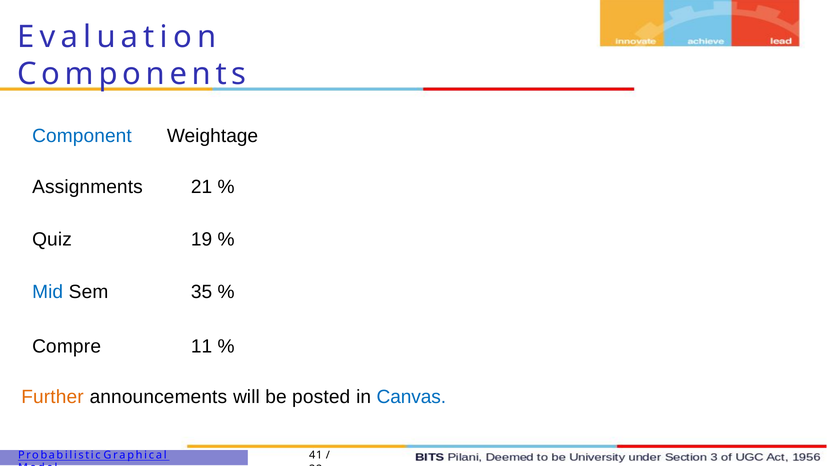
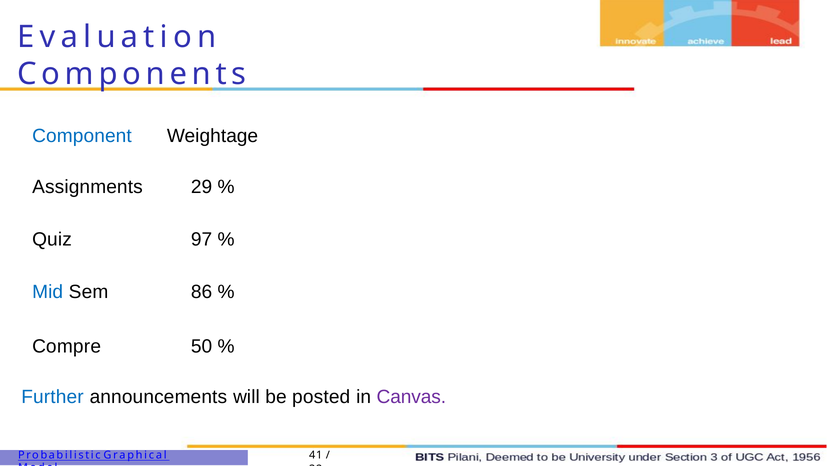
21: 21 -> 29 (202, 187)
19: 19 -> 97 (202, 239)
35: 35 -> 86 (202, 292)
11: 11 -> 50 (202, 346)
Further colour: orange -> blue (53, 397)
Canvas colour: blue -> purple (411, 397)
